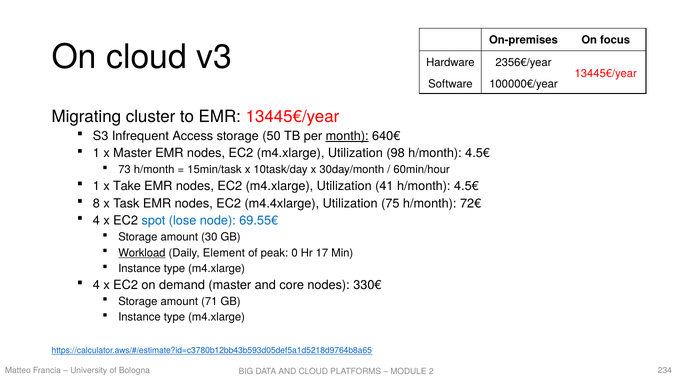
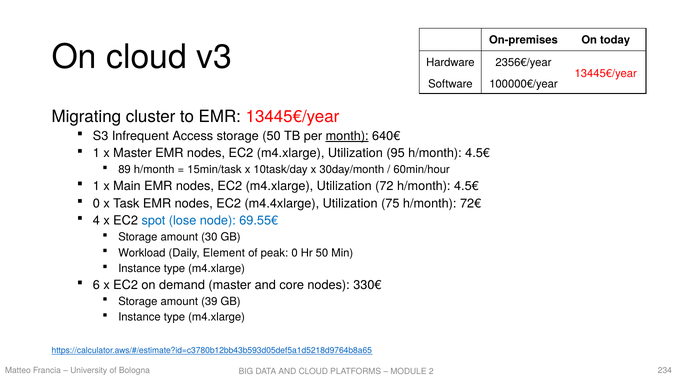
focus: focus -> today (615, 40)
98: 98 -> 95 (396, 153)
73: 73 -> 89 (125, 170)
Take: Take -> Main (127, 186)
41: 41 -> 72 (384, 186)
8: 8 -> 0 (96, 203)
Workload underline: present -> none (142, 253)
Hr 17: 17 -> 50 (322, 253)
4: 4 -> 6 (96, 285)
71: 71 -> 39 (209, 301)
